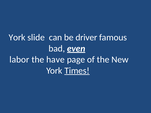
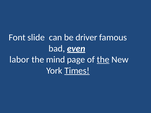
York: York -> Font (17, 37)
have: have -> mind (56, 60)
the underline: none -> present (103, 60)
